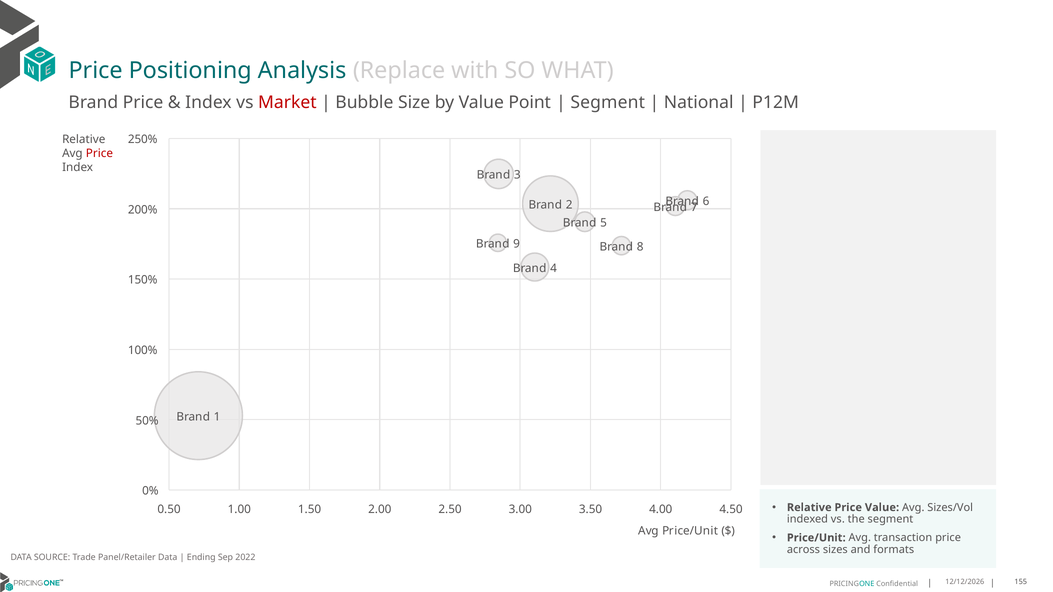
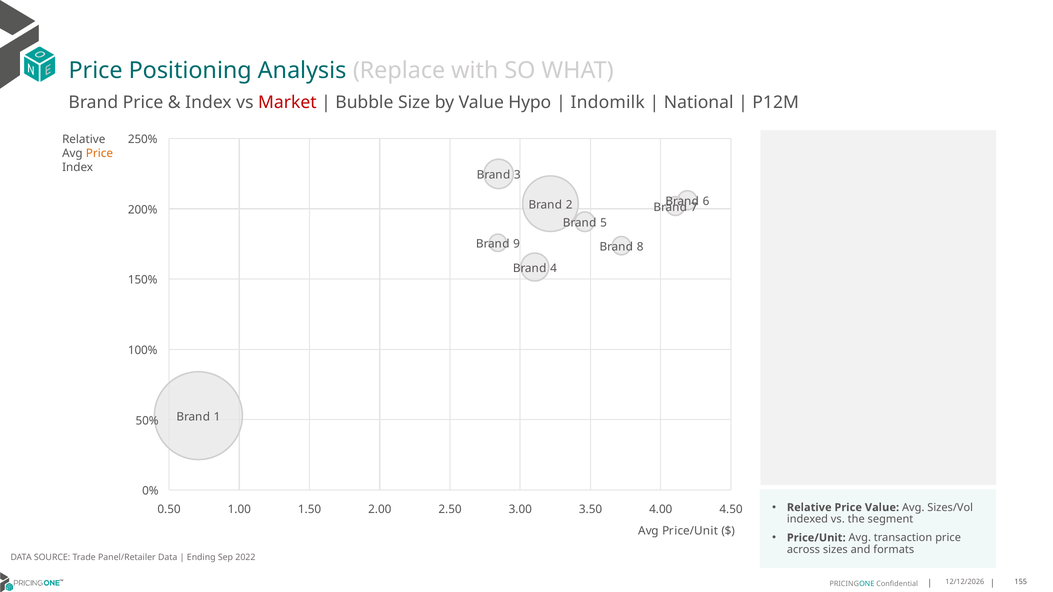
Point: Point -> Hypo (530, 103)
Segment: Segment -> Indomilk (608, 103)
Price colour: red -> orange (99, 153)
